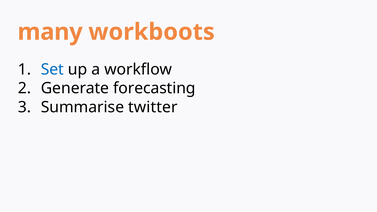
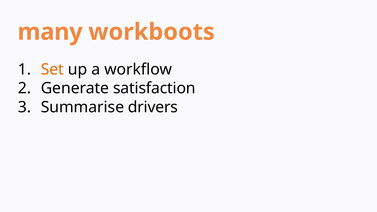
Set colour: blue -> orange (52, 69)
forecasting: forecasting -> satisfaction (154, 88)
twitter: twitter -> drivers (153, 107)
